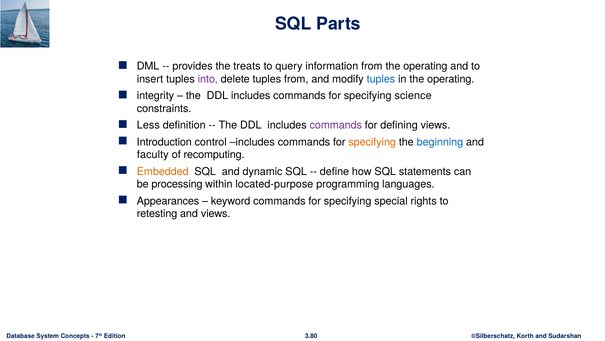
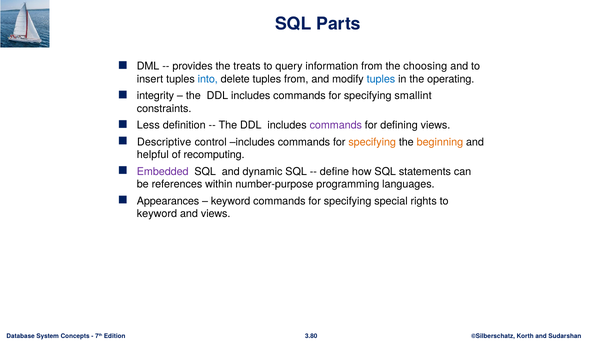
from the operating: operating -> choosing (425, 66)
into colour: purple -> blue (208, 79)
science: science -> smallint (413, 96)
Introduction: Introduction -> Descriptive (164, 142)
beginning colour: blue -> orange (440, 142)
faculty: faculty -> helpful (153, 155)
Embedded colour: orange -> purple (163, 171)
processing: processing -> references (177, 184)
located-purpose: located-purpose -> number-purpose (274, 184)
retesting: retesting -> keyword (157, 213)
